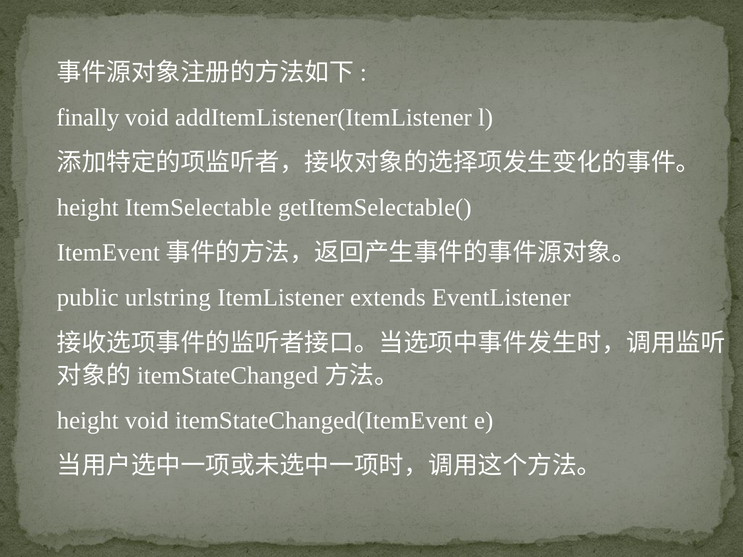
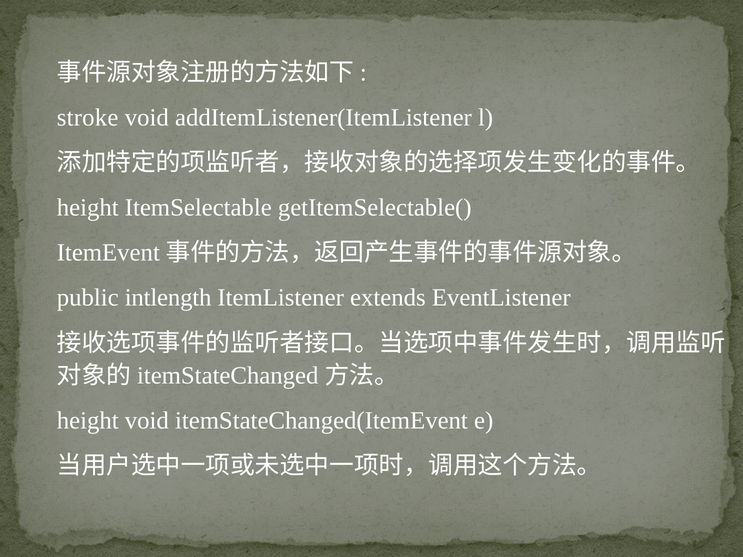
finally: finally -> stroke (88, 118)
urlstring: urlstring -> intlength (168, 298)
